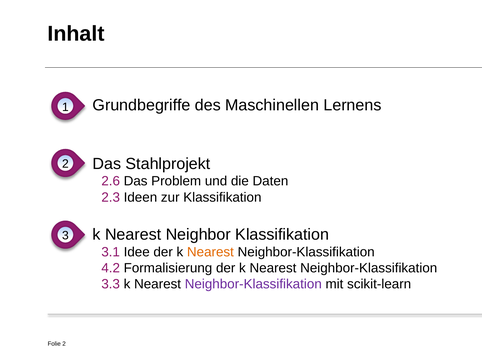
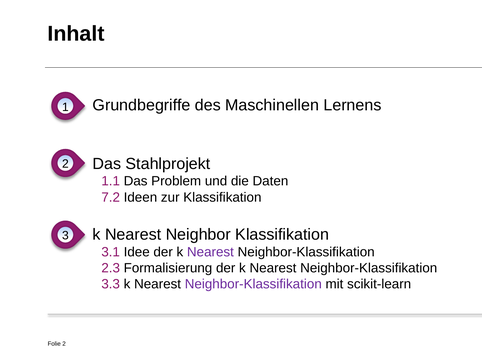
2.6: 2.6 -> 1.1 (111, 181)
2.3: 2.3 -> 7.2 (111, 197)
Nearest colour: orange -> purple (210, 252)
4.2: 4.2 -> 2.3 (111, 268)
